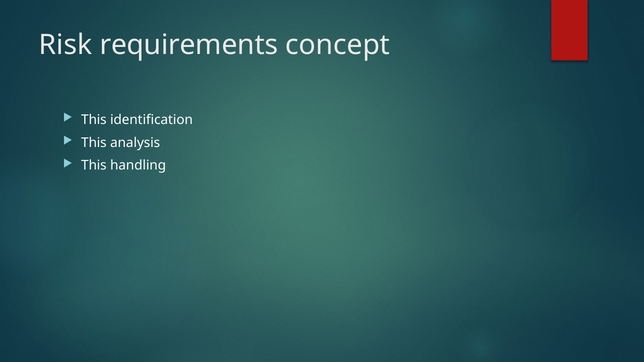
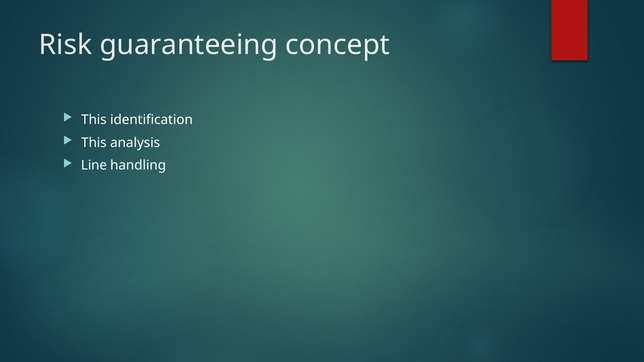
requirements: requirements -> guaranteeing (189, 45)
This: This -> Line (94, 166)
